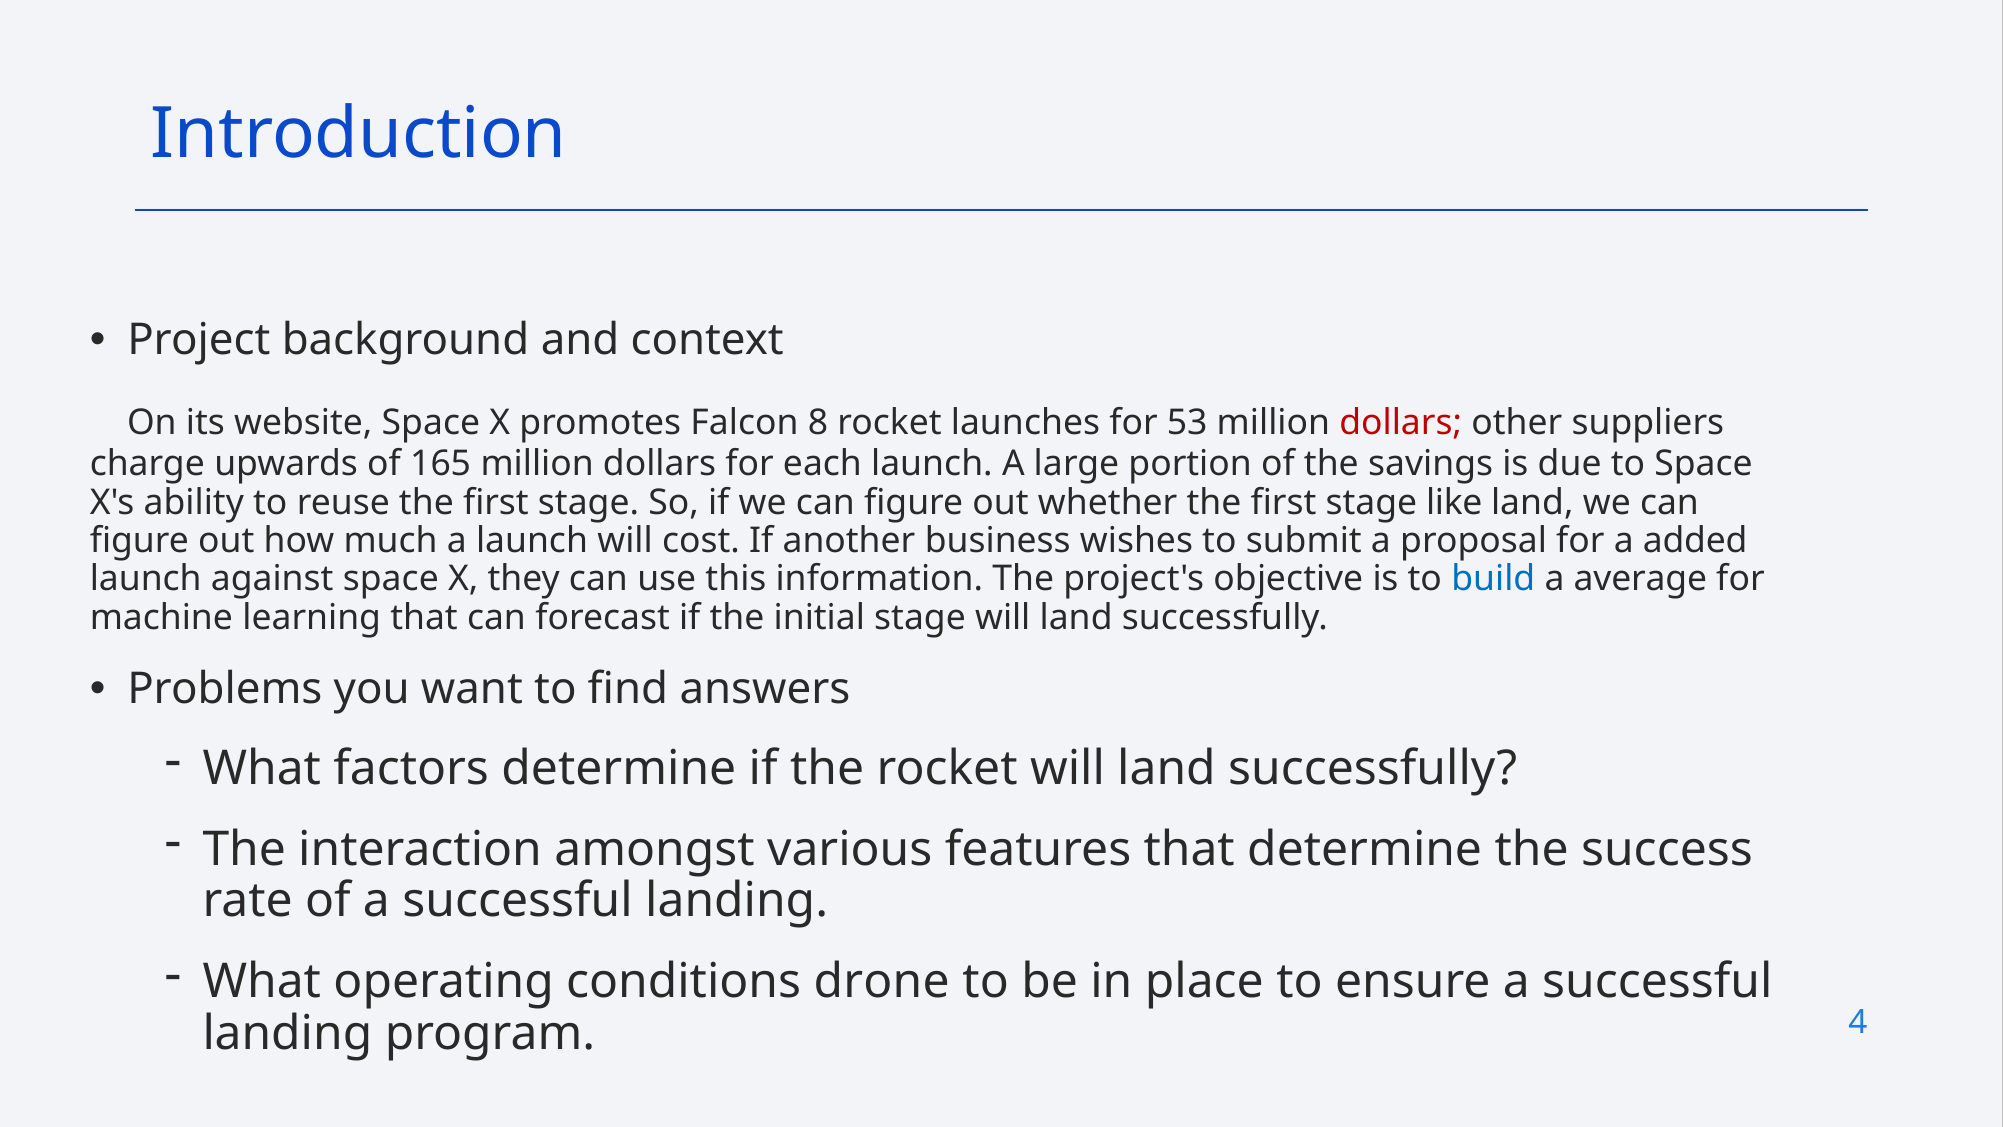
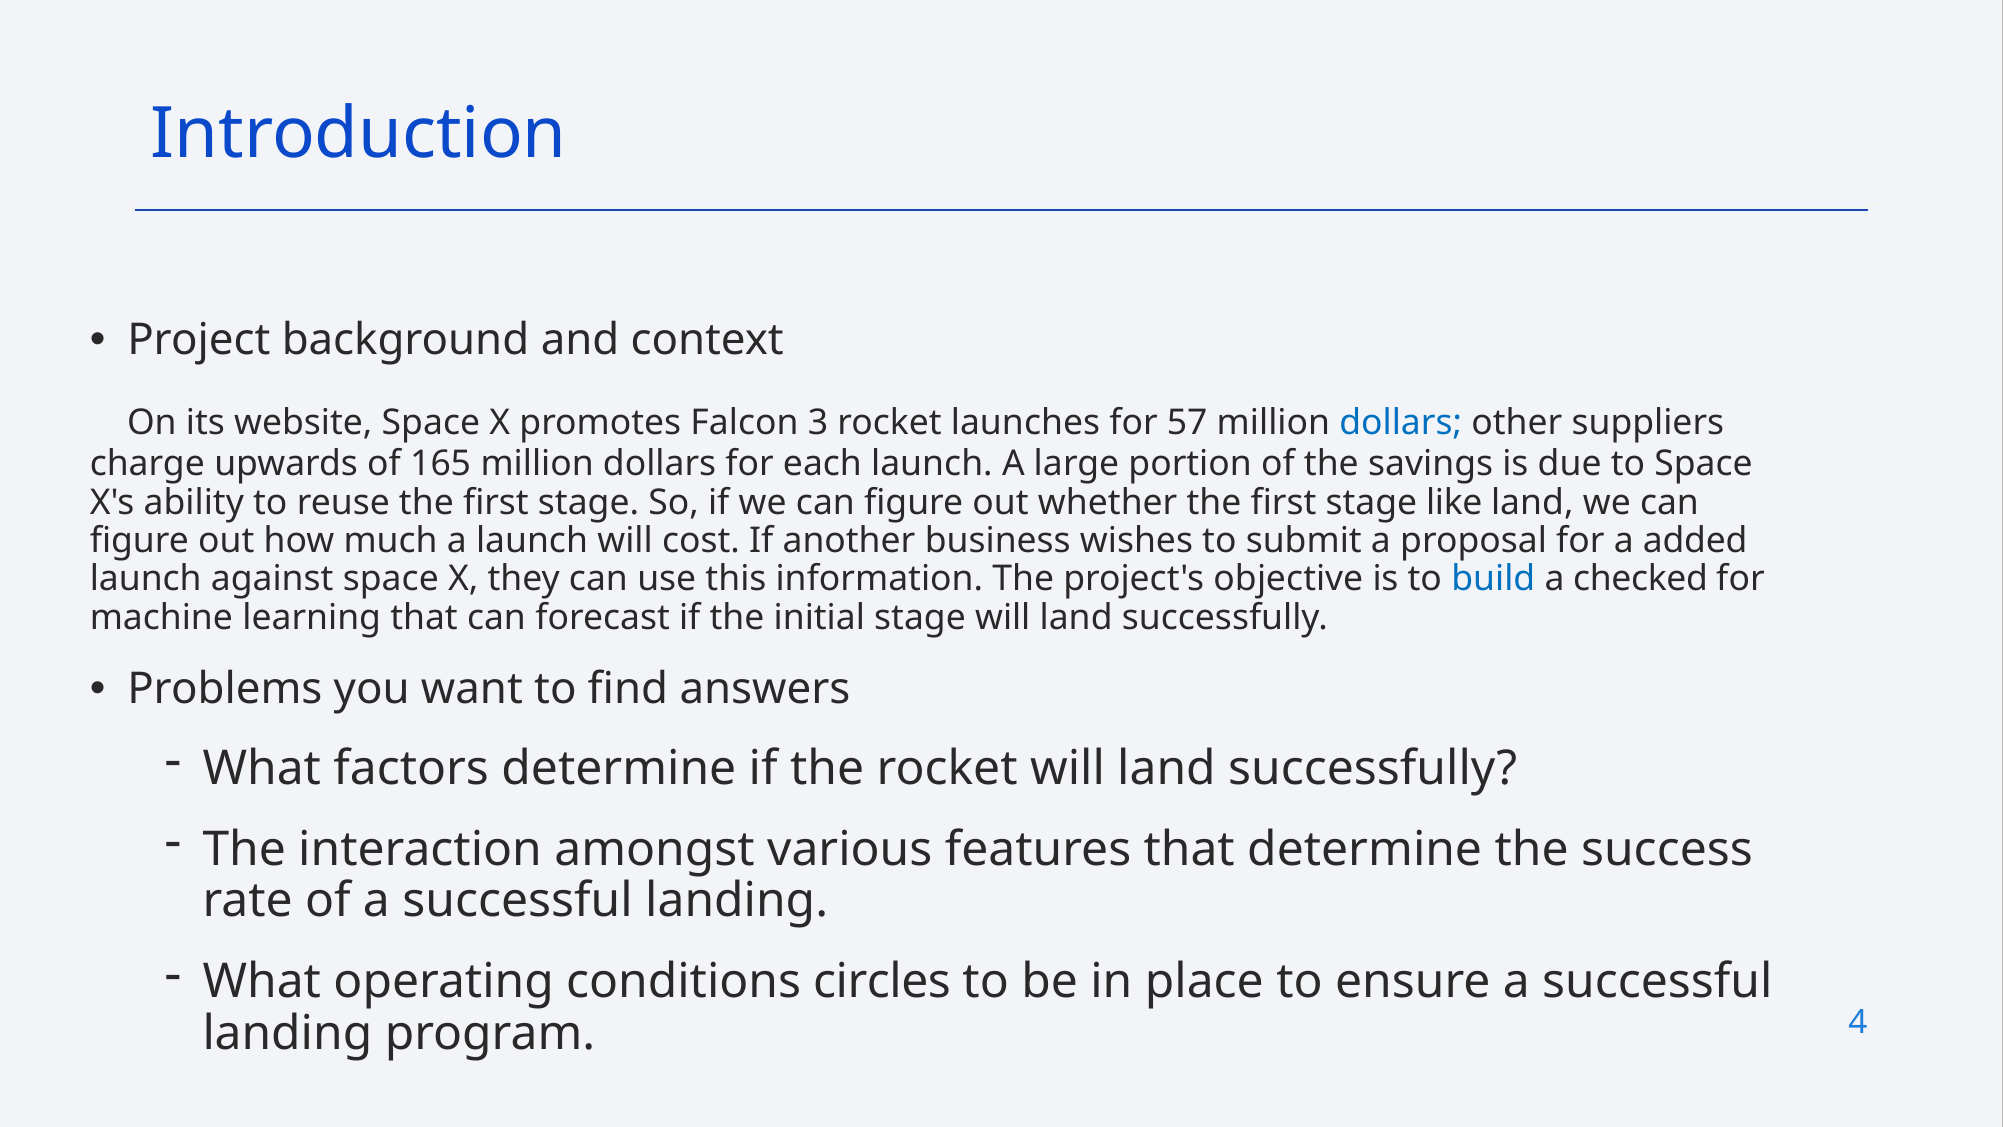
8: 8 -> 3 (818, 423)
53: 53 -> 57 (1187, 423)
dollars colour: red -> blue (1401, 423)
average: average -> checked (1641, 579)
drone: drone -> circles (882, 982)
